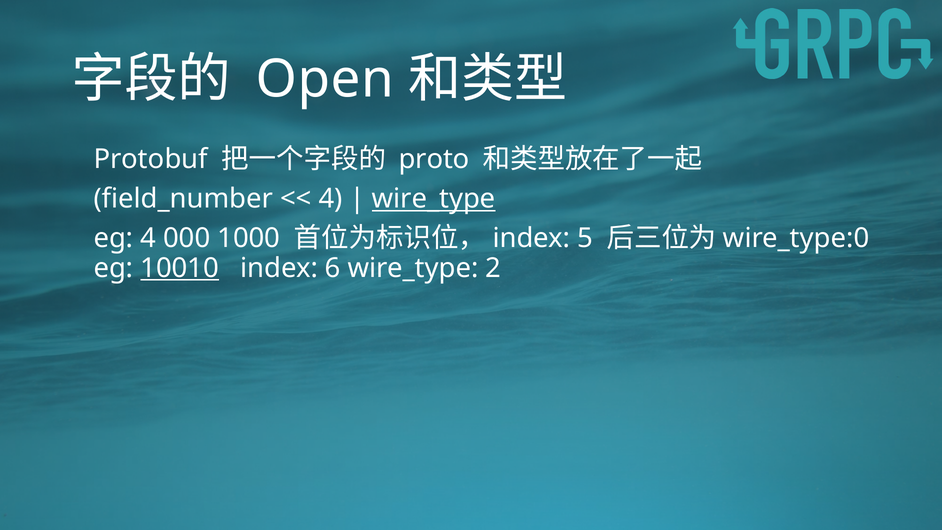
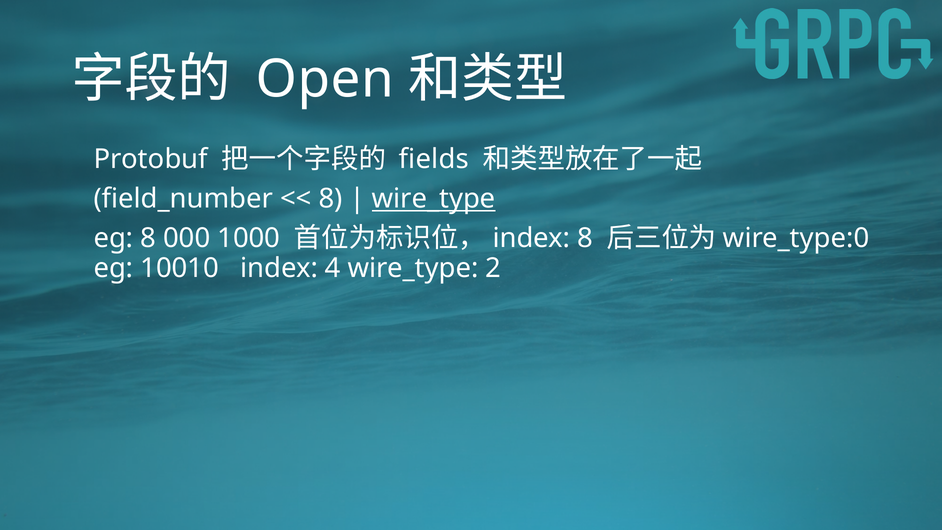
proto: proto -> fields (434, 159)
4: 4 -> 8 (331, 199)
eg 4: 4 -> 8 (148, 238)
index 5: 5 -> 8 (585, 238)
10010 underline: present -> none (180, 268)
6: 6 -> 4 (333, 268)
